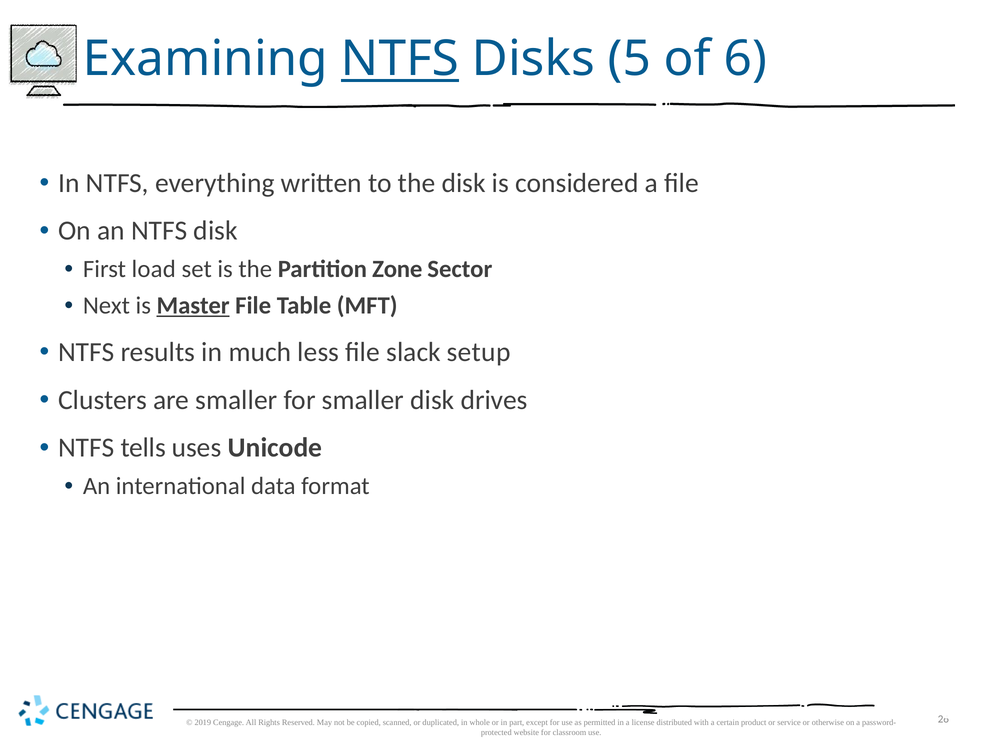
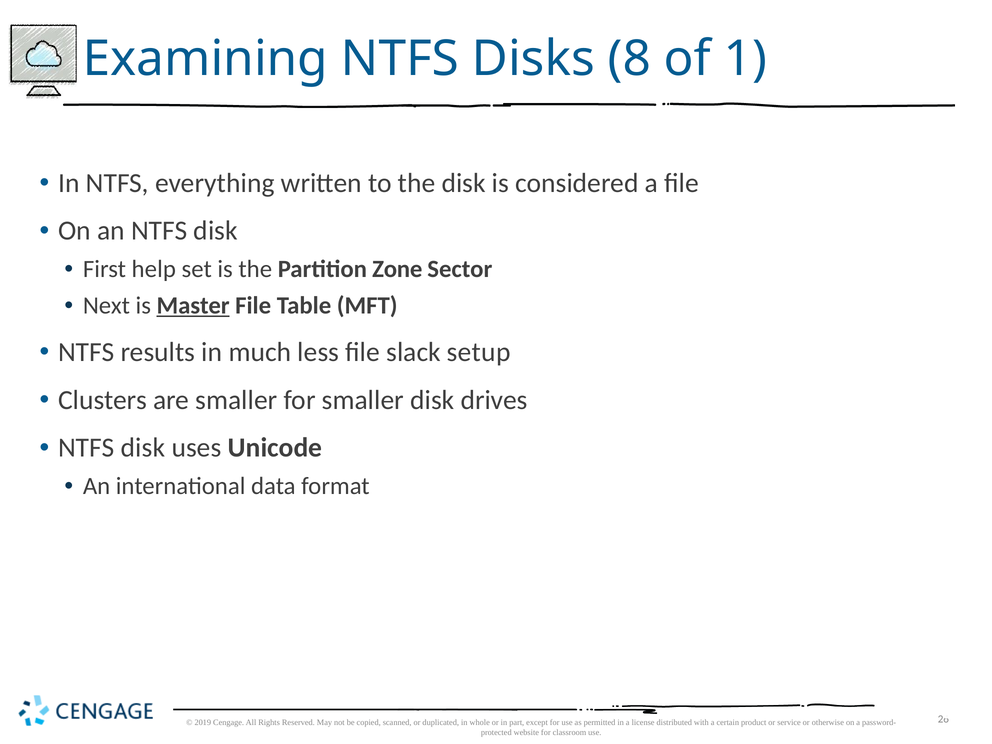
NTFS underline: present -> none (400, 59)
5: 5 -> 8 (629, 59)
6: 6 -> 1 (745, 59)
load: load -> help (154, 269)
tells: tells -> disk (143, 448)
